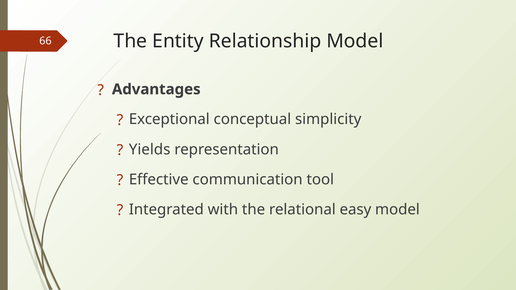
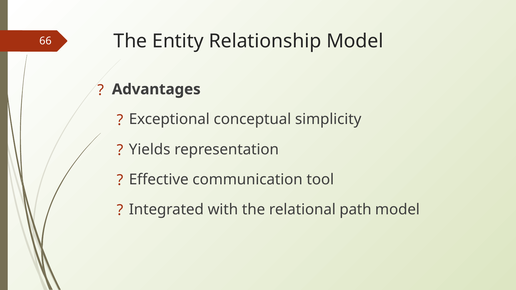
easy: easy -> path (355, 210)
